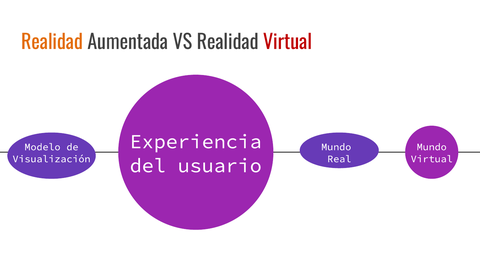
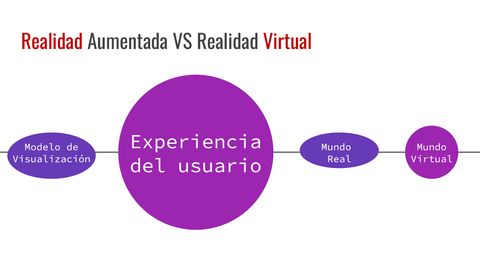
Realidad colour: orange -> red (52, 43)
